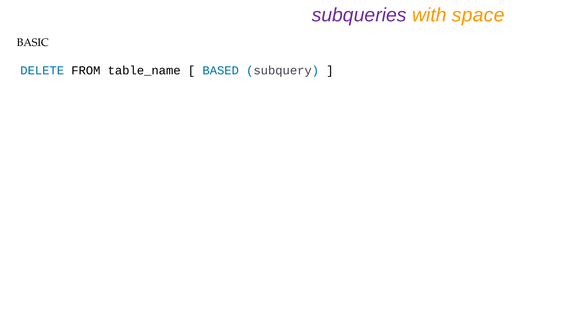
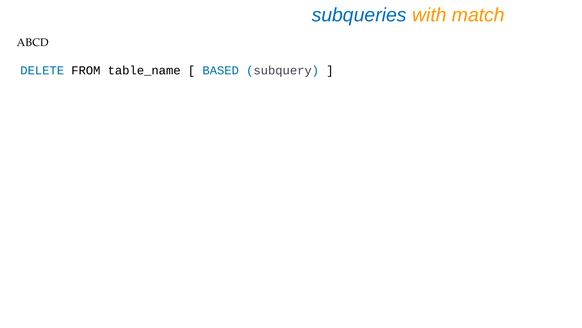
subqueries colour: purple -> blue (359, 15)
space: space -> match (478, 15)
BASIC: BASIC -> ABCD (33, 43)
